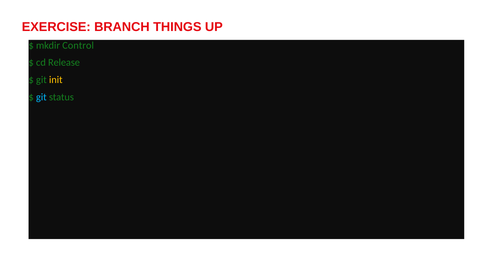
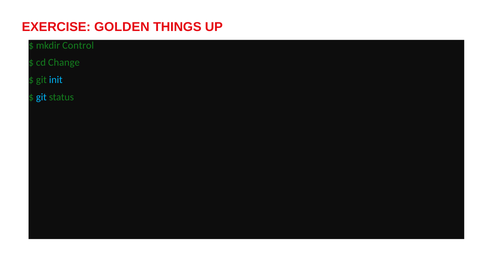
BRANCH: BRANCH -> GOLDEN (122, 27)
Release: Release -> Change (64, 63)
init colour: yellow -> light blue (56, 80)
